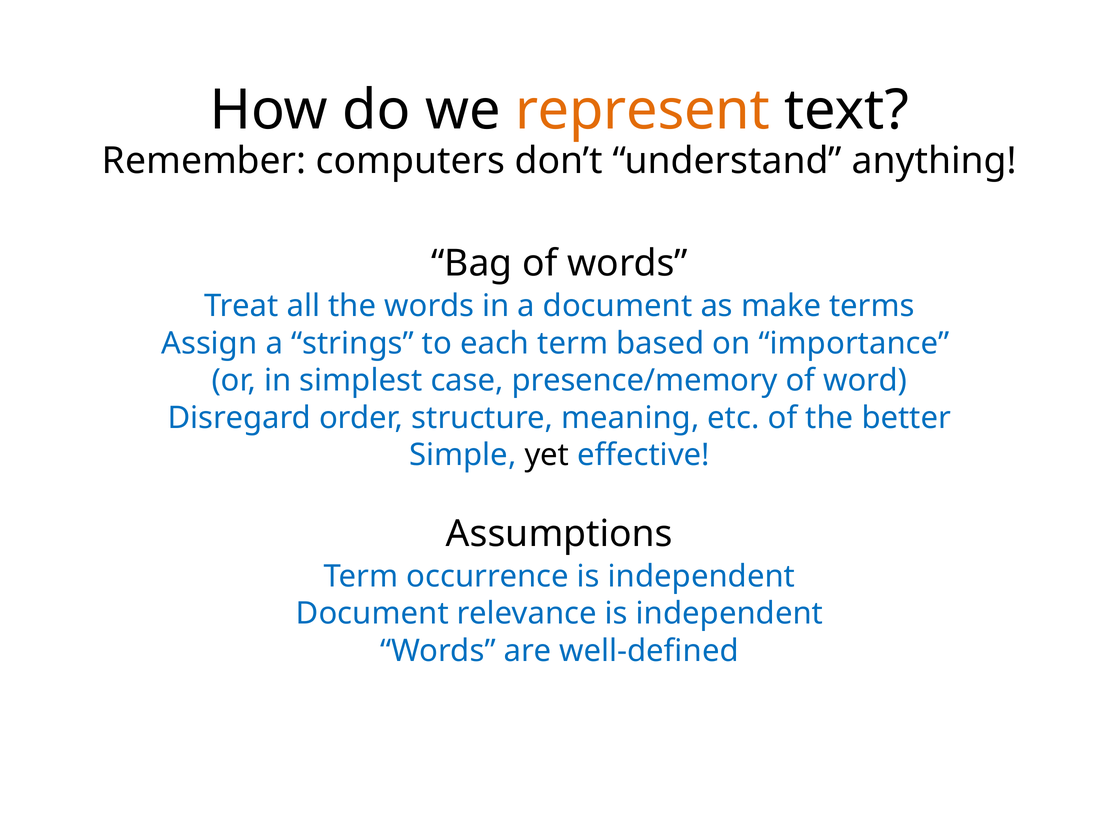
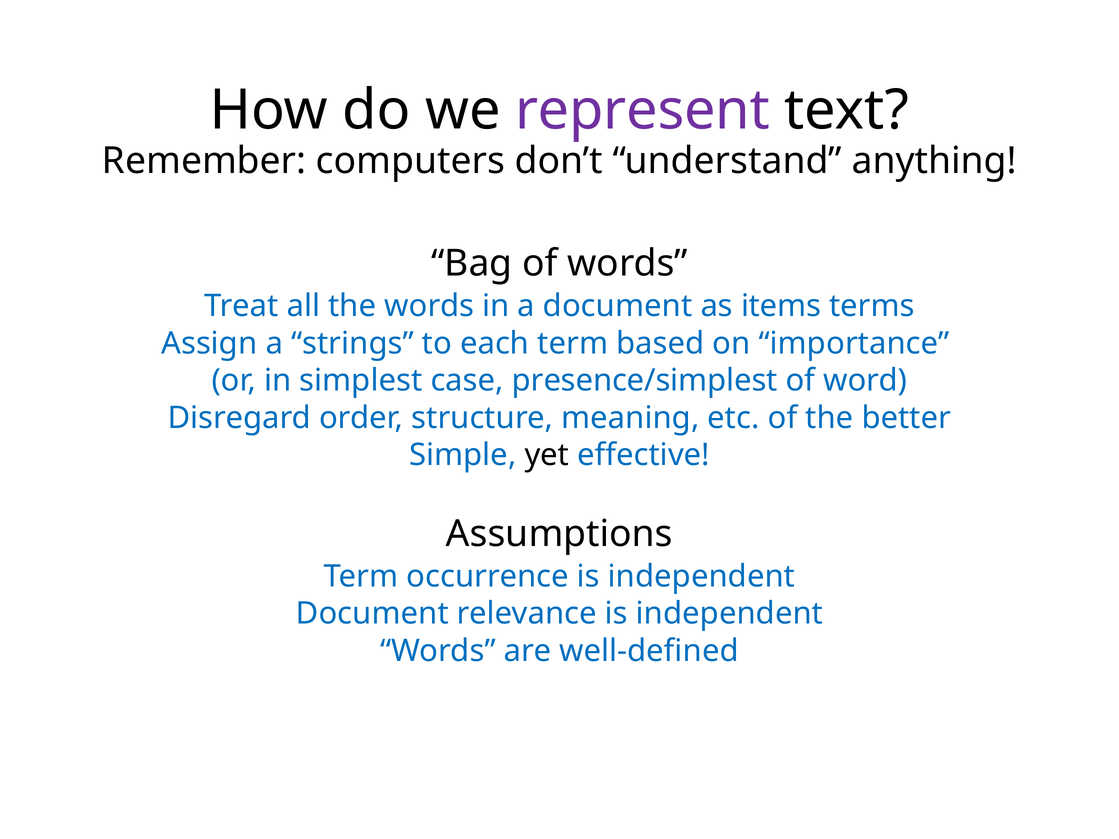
represent colour: orange -> purple (642, 110)
make: make -> items (781, 306)
presence/memory: presence/memory -> presence/simplest (645, 381)
